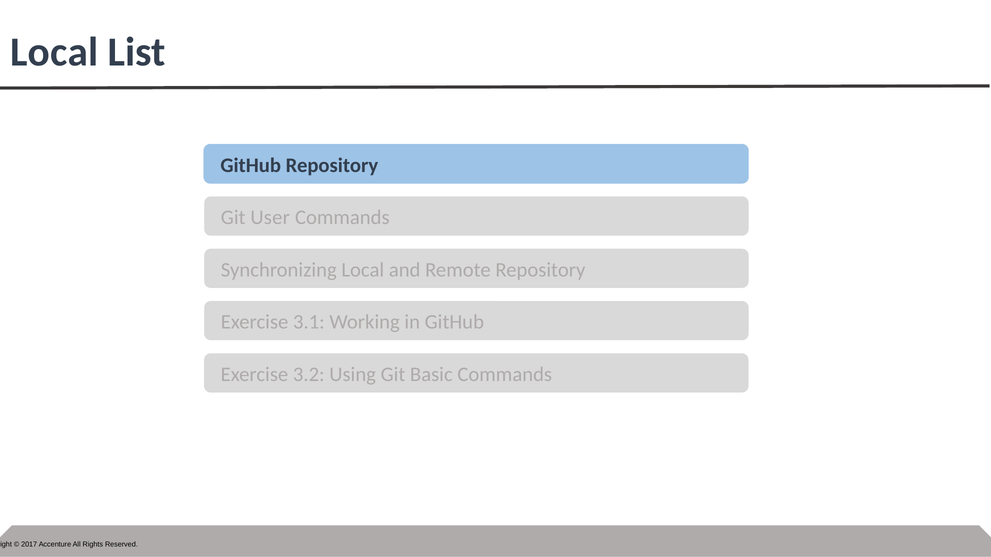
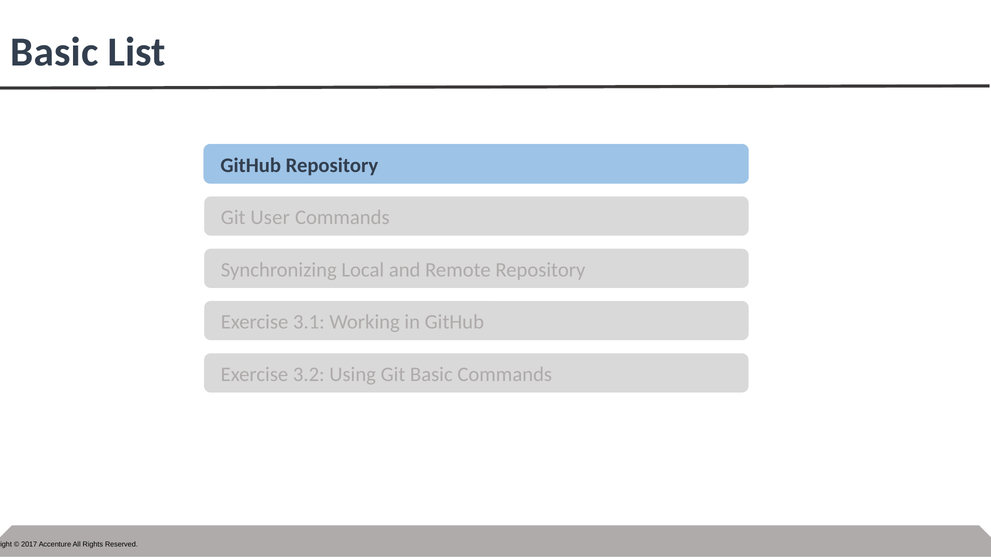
Local: Local -> Basic (54, 52)
